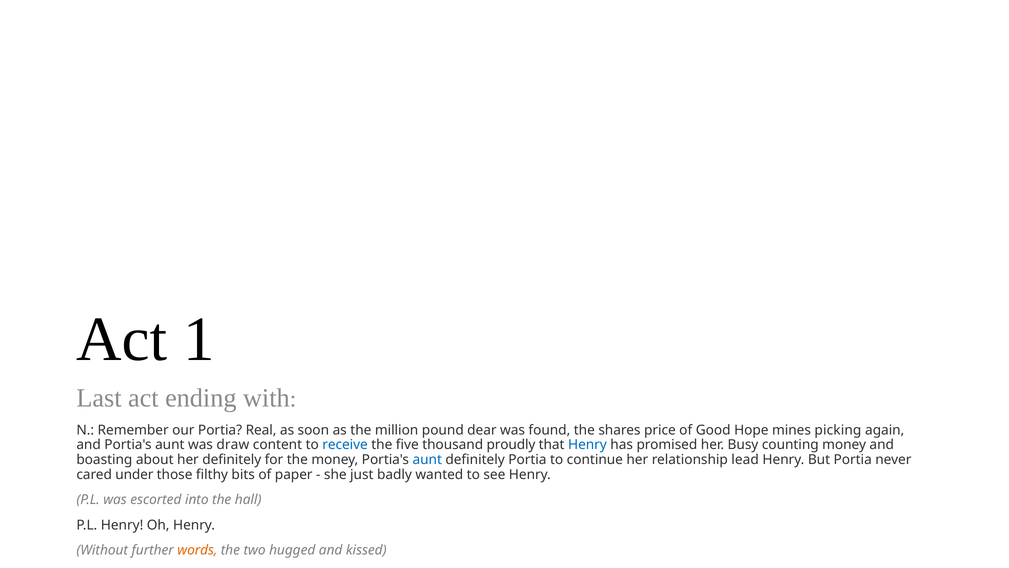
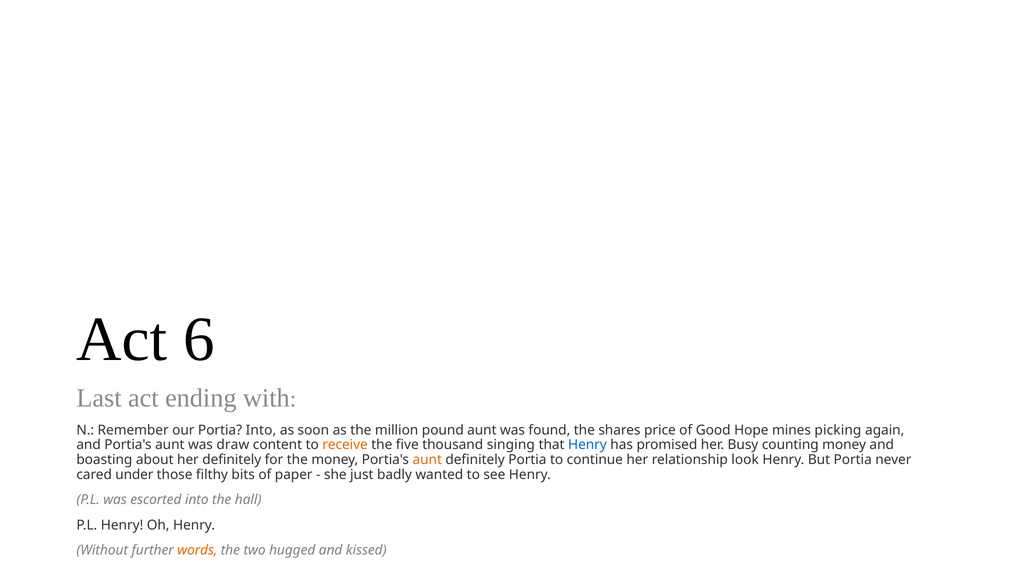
1: 1 -> 6 (199, 339)
Portia Real: Real -> Into (261, 430)
pound dear: dear -> aunt (482, 430)
receive colour: blue -> orange (345, 445)
proudly: proudly -> singing (511, 445)
aunt colour: blue -> orange (427, 459)
lead: lead -> look (745, 459)
